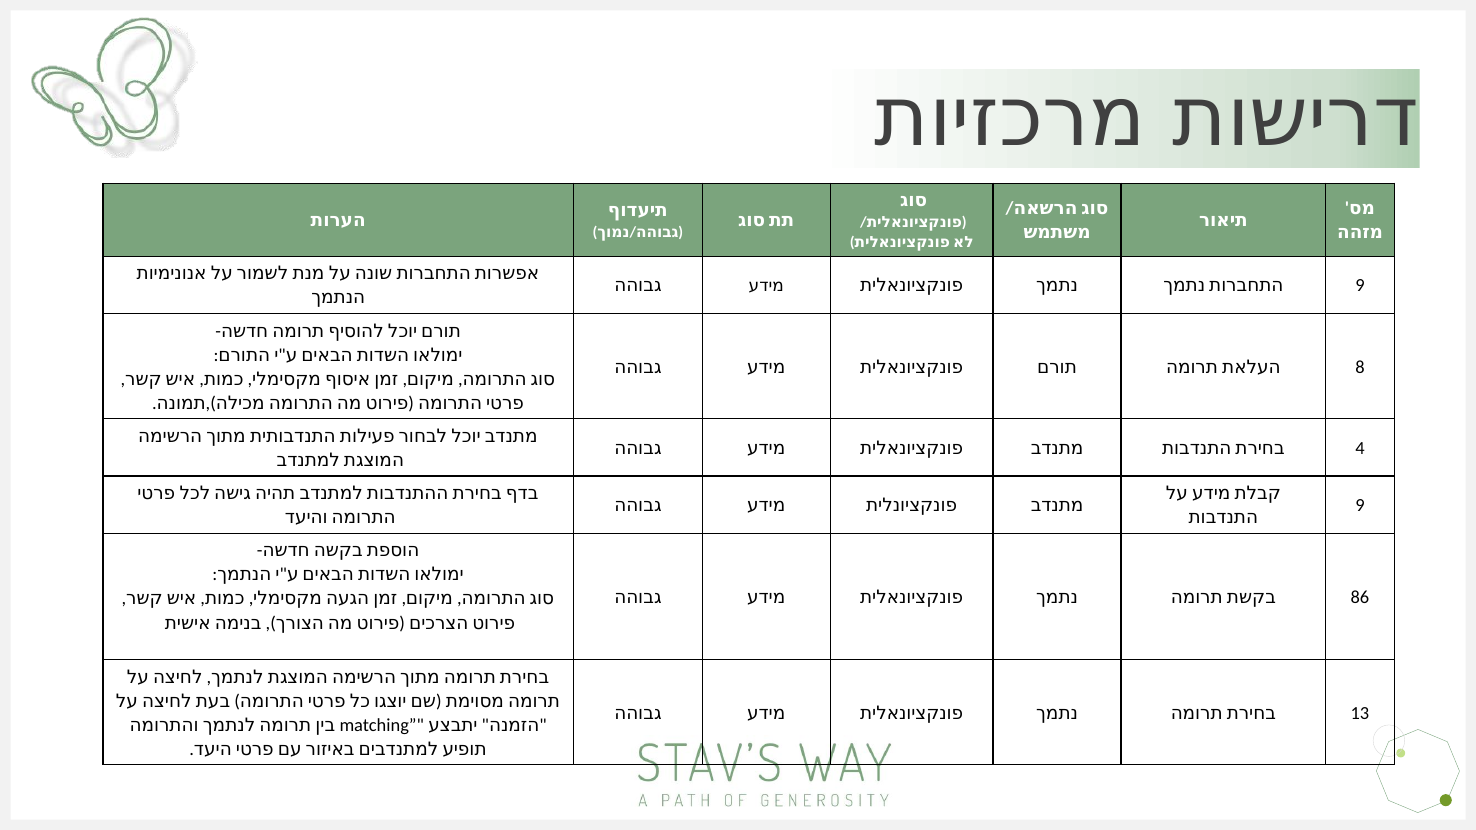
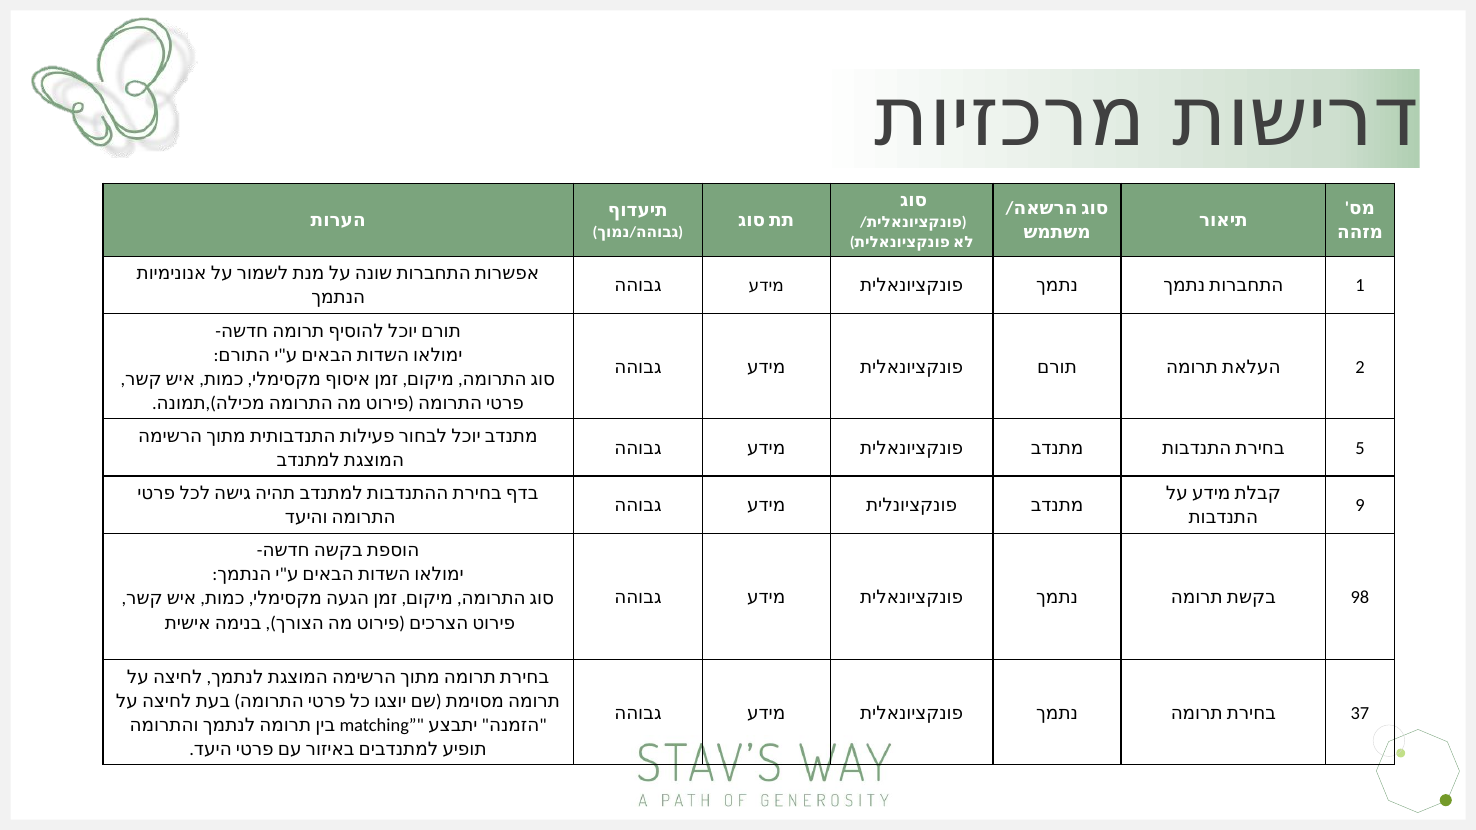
9: 9 -> 1 (1360, 286)
8: 8 -> 2 (1360, 367)
4: 4 -> 5 (1360, 449)
86: 86 -> 98 (1360, 597)
13: 13 -> 37 (1360, 713)
